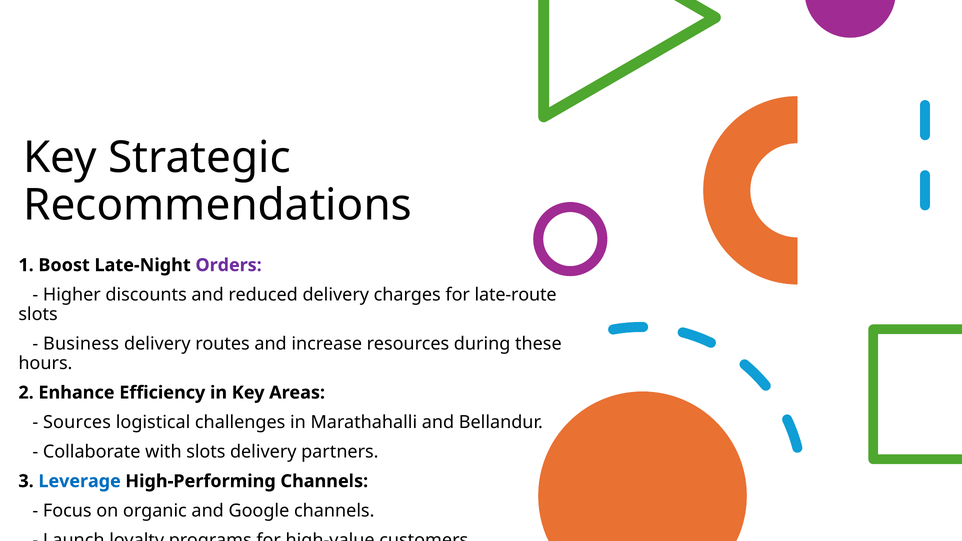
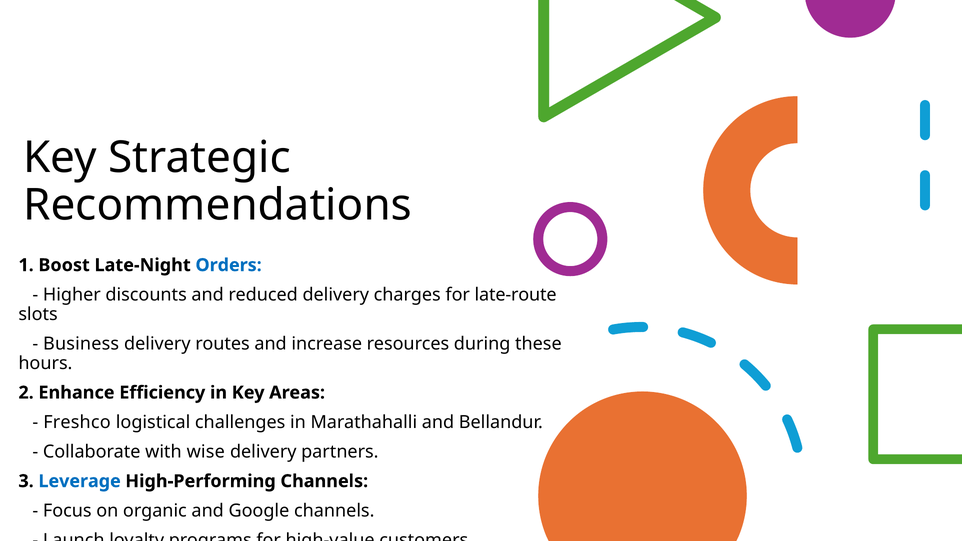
Orders colour: purple -> blue (229, 265)
Sources: Sources -> Freshco (77, 422)
with slots: slots -> wise (206, 452)
